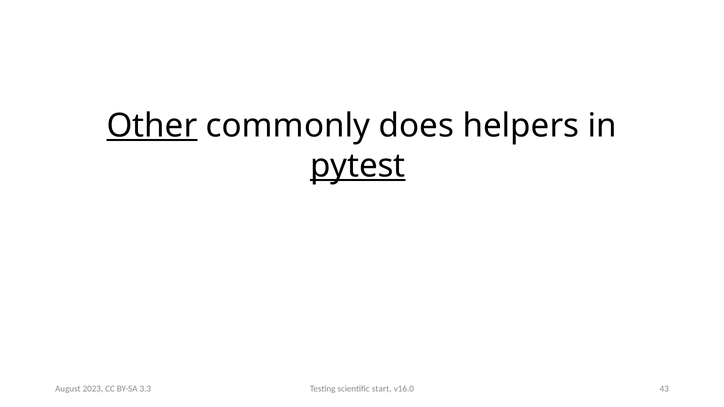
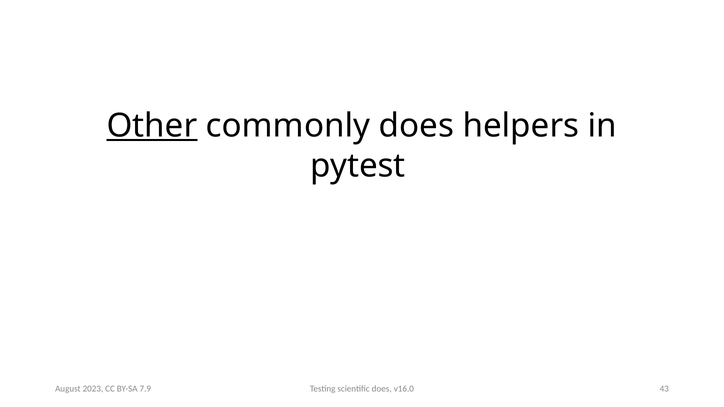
pytest underline: present -> none (358, 166)
scientific start: start -> does (382, 389)
3.3: 3.3 -> 7.9 (145, 389)
